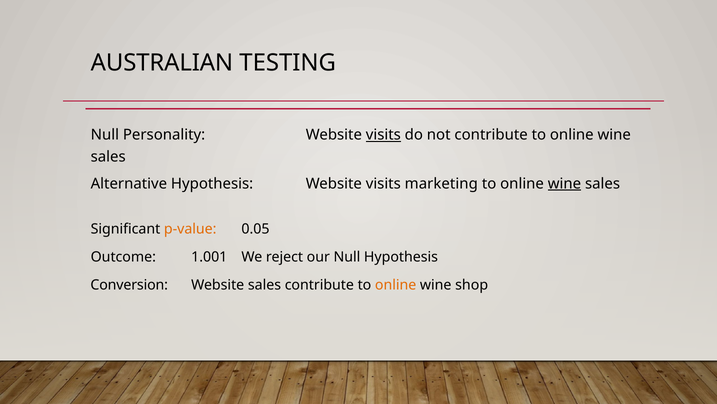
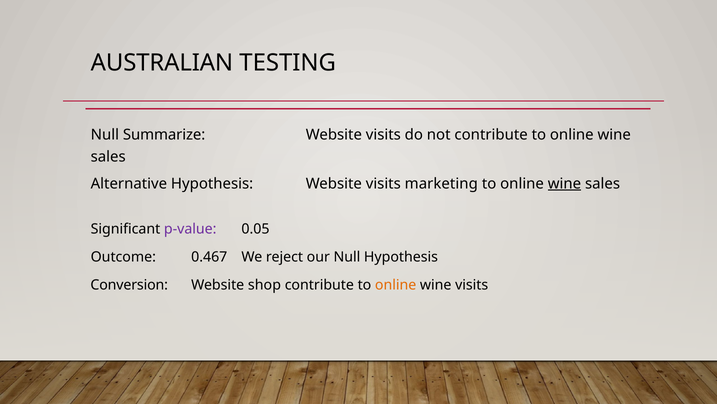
Personality: Personality -> Summarize (164, 135)
visits underline: present -> none (383, 135)
p-value colour: orange -> purple (190, 229)
1.001: 1.001 -> 0.467 (209, 257)
Website sales: sales -> shop (264, 285)
wine shop: shop -> visits (472, 285)
